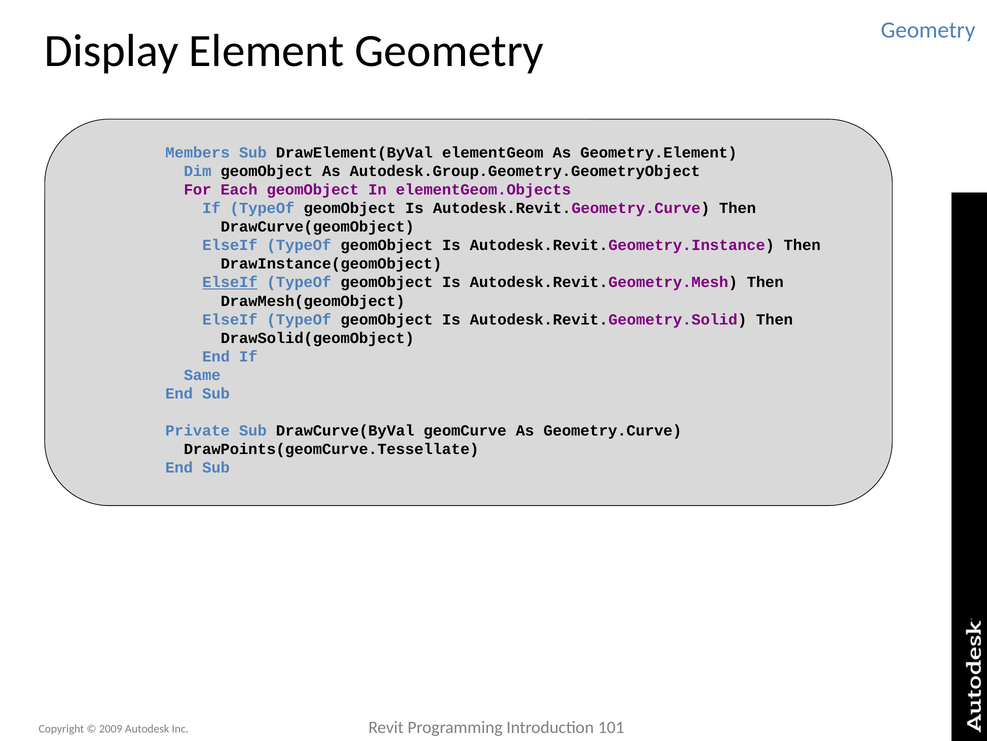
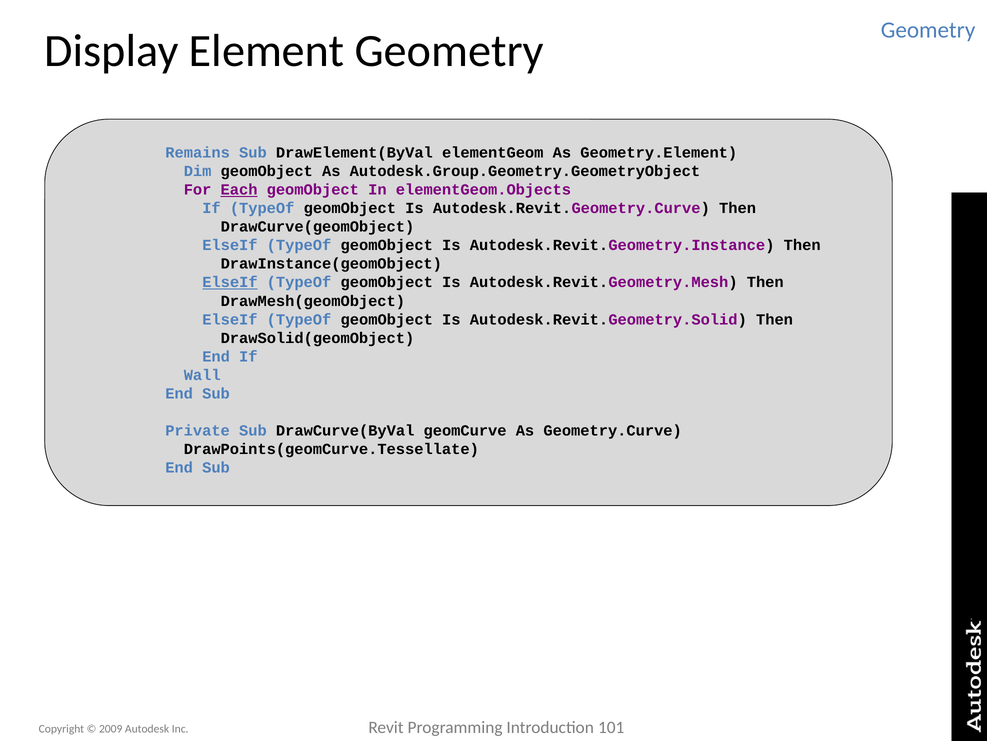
Members: Members -> Remains (198, 153)
Each underline: none -> present (239, 190)
Same: Same -> Wall (202, 375)
